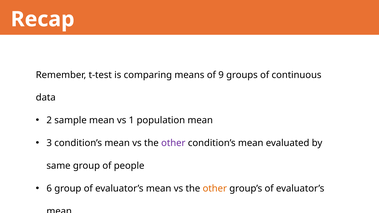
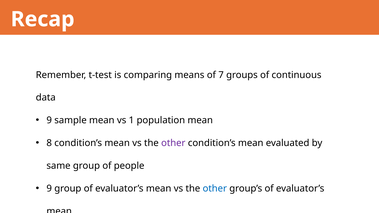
9: 9 -> 7 (221, 75)
2: 2 -> 9 (49, 120)
3: 3 -> 8 (49, 143)
6: 6 -> 9 (49, 189)
other colour: orange -> blue (215, 189)
